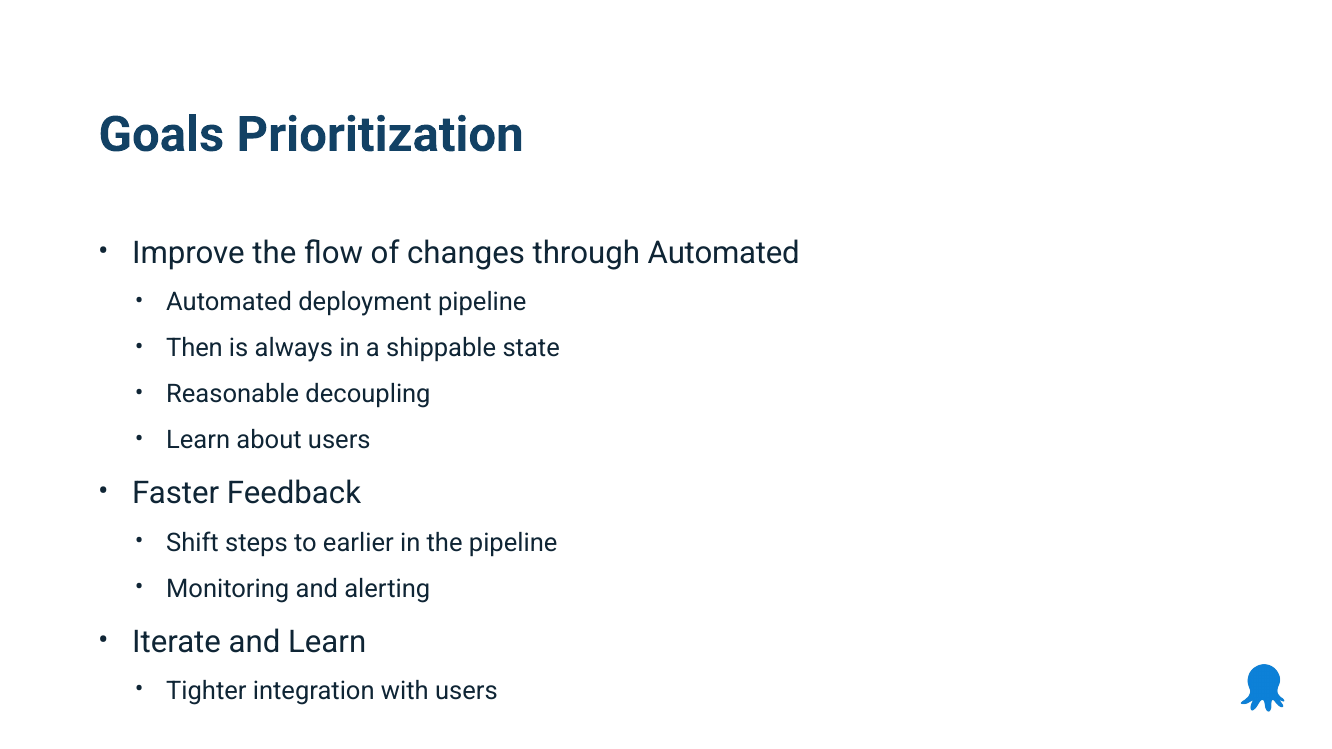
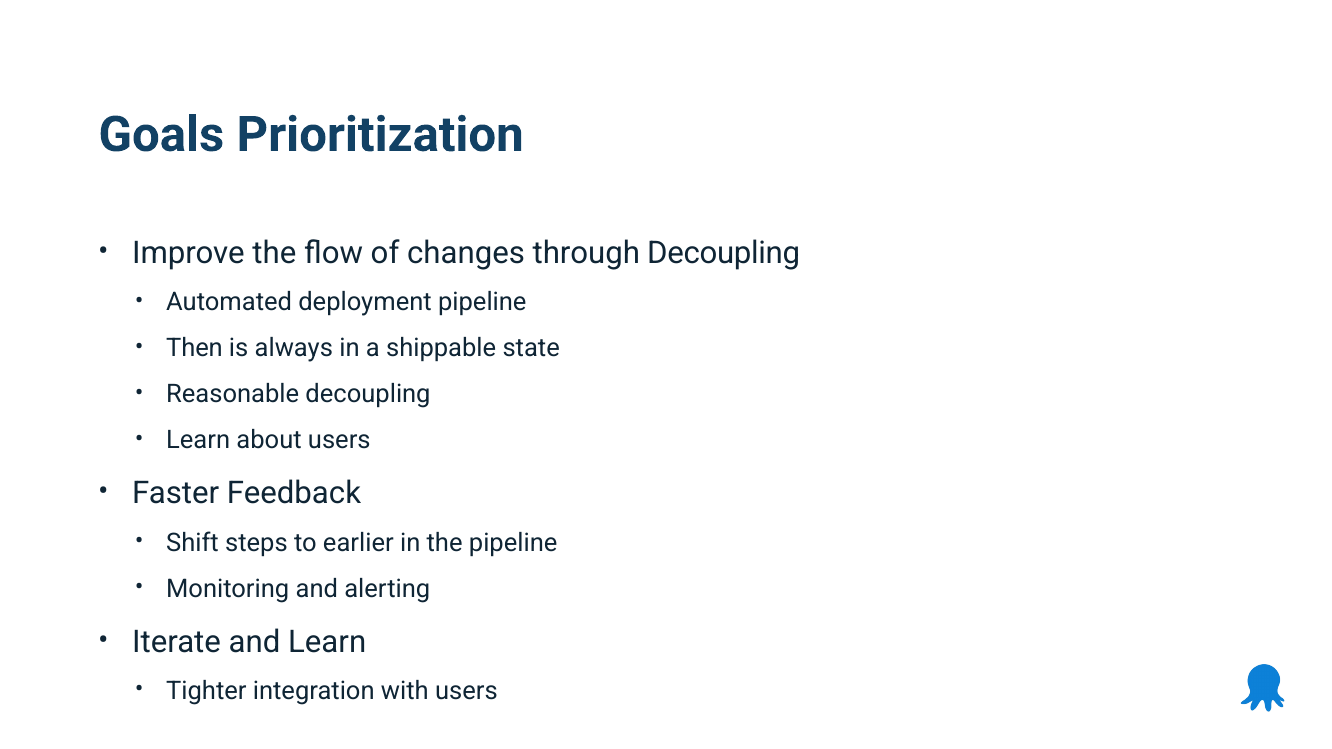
through Automated: Automated -> Decoupling (724, 254)
